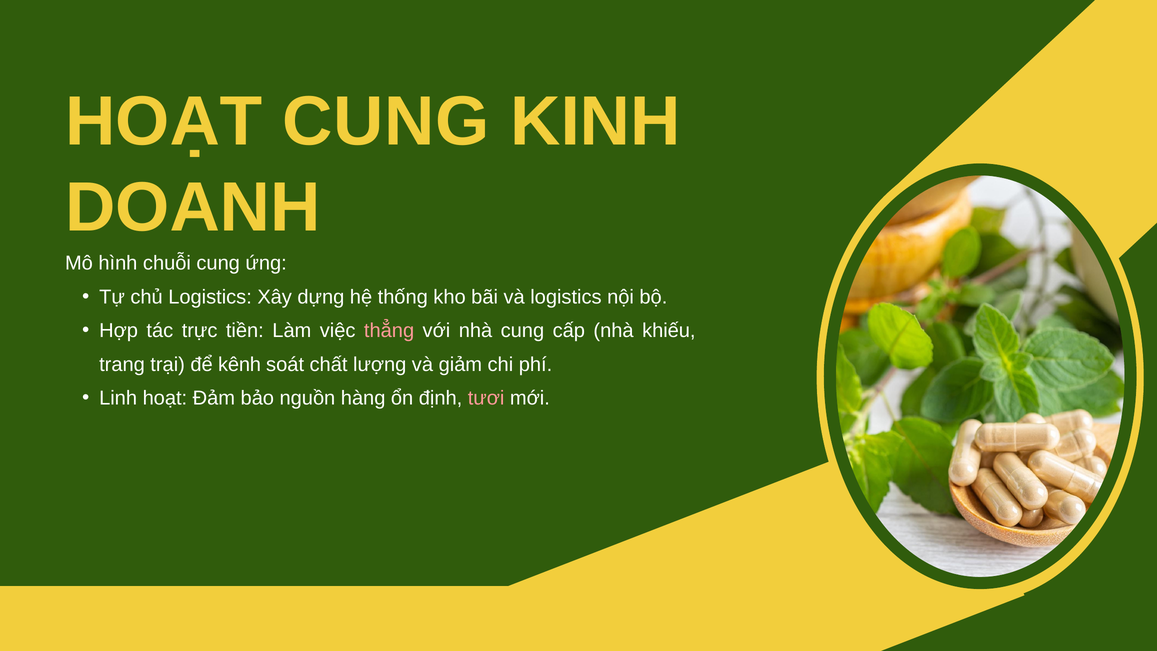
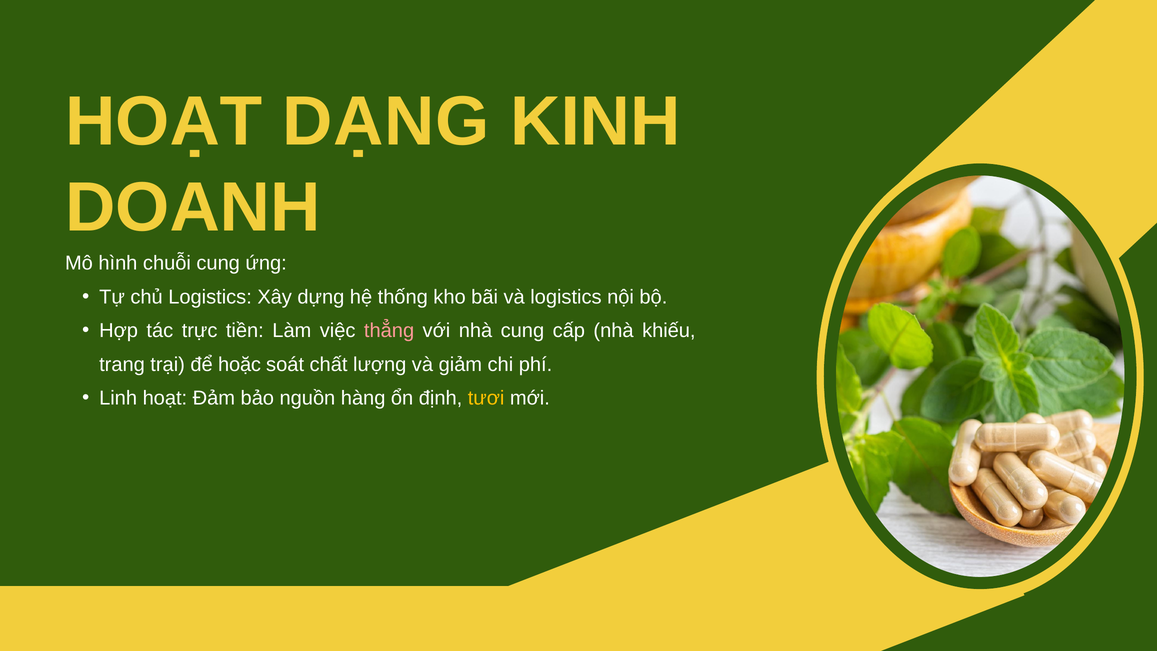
HOẠT CUNG: CUNG -> DẠNG (386, 122)
kênh: kênh -> hoặc (240, 364)
tươi colour: pink -> yellow (486, 398)
